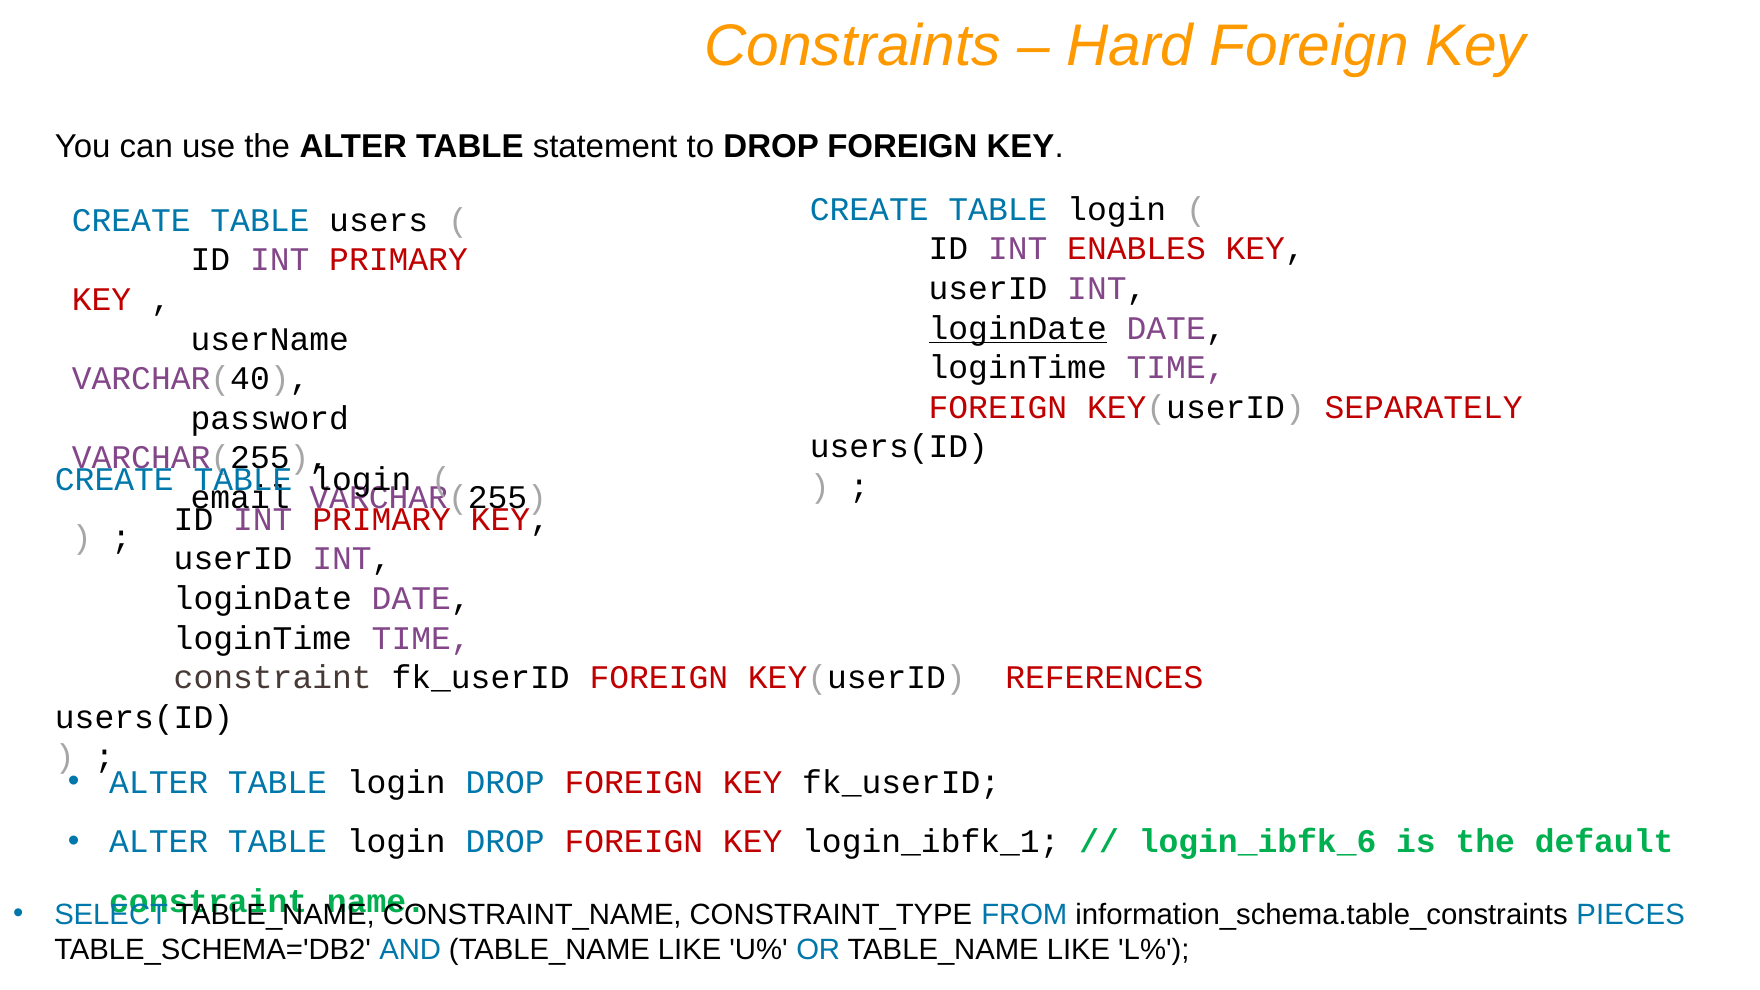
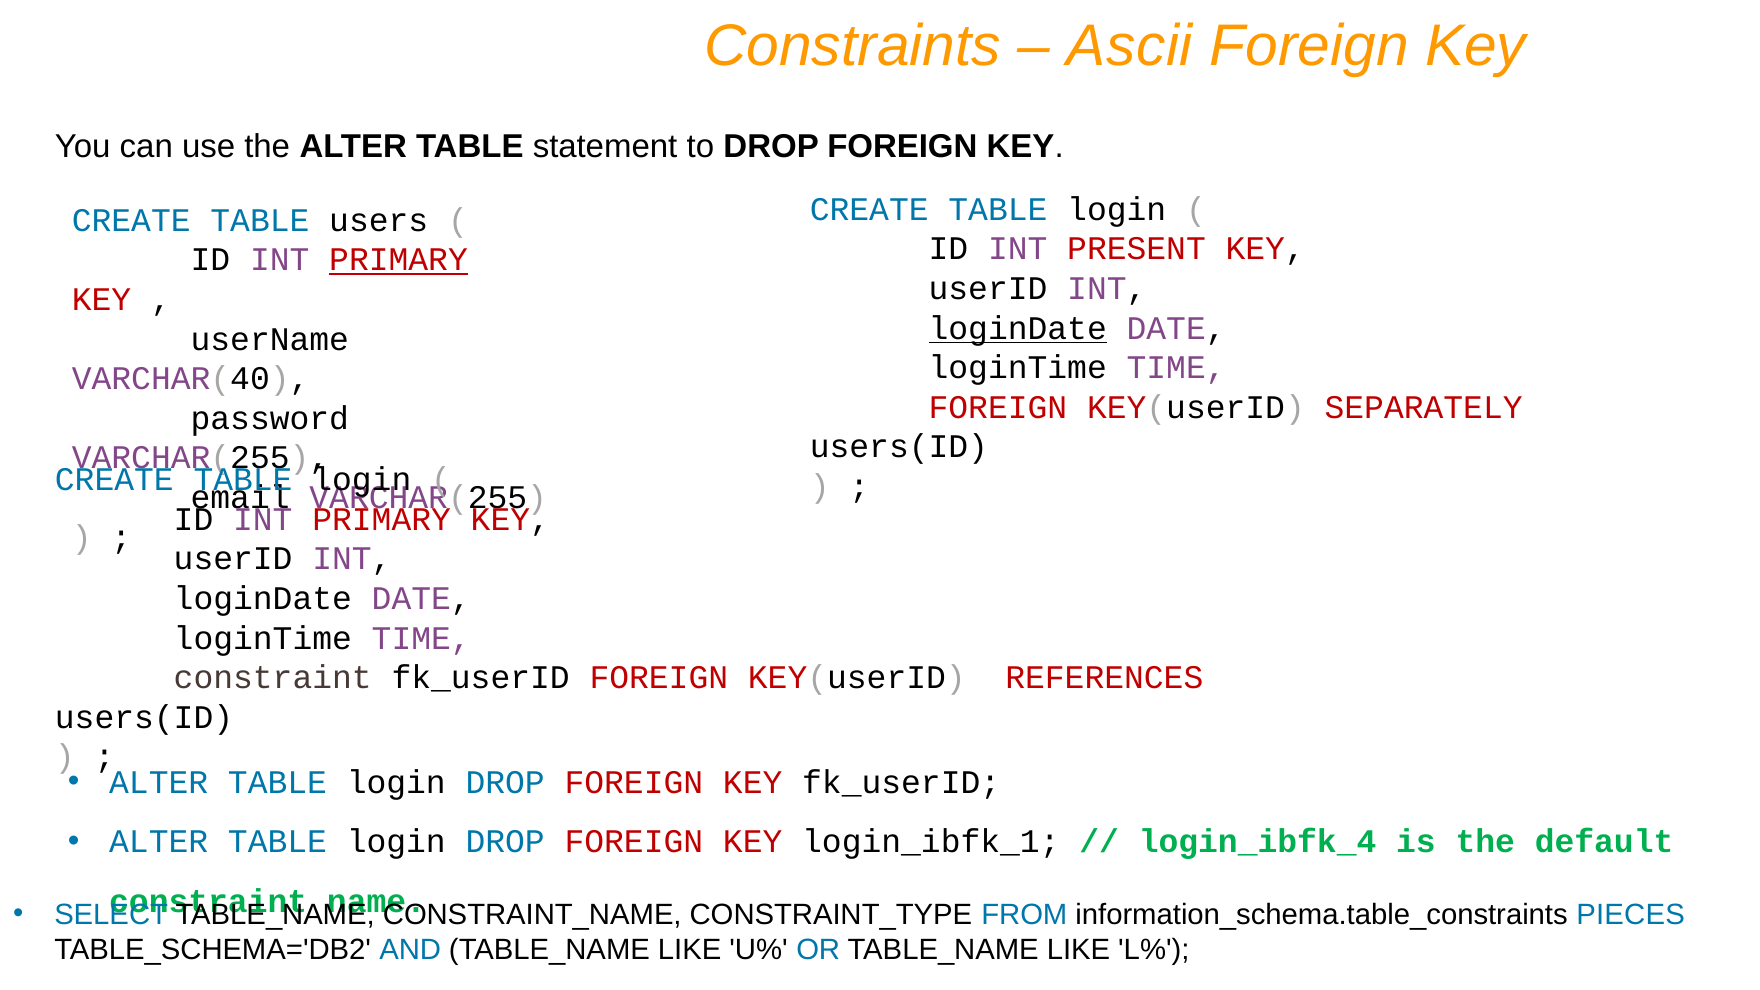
Hard: Hard -> Ascii (1130, 46)
ENABLES: ENABLES -> PRESENT (1137, 249)
PRIMARY underline: none -> present (399, 260)
login_ibfk_6: login_ibfk_6 -> login_ibfk_4 (1258, 842)
